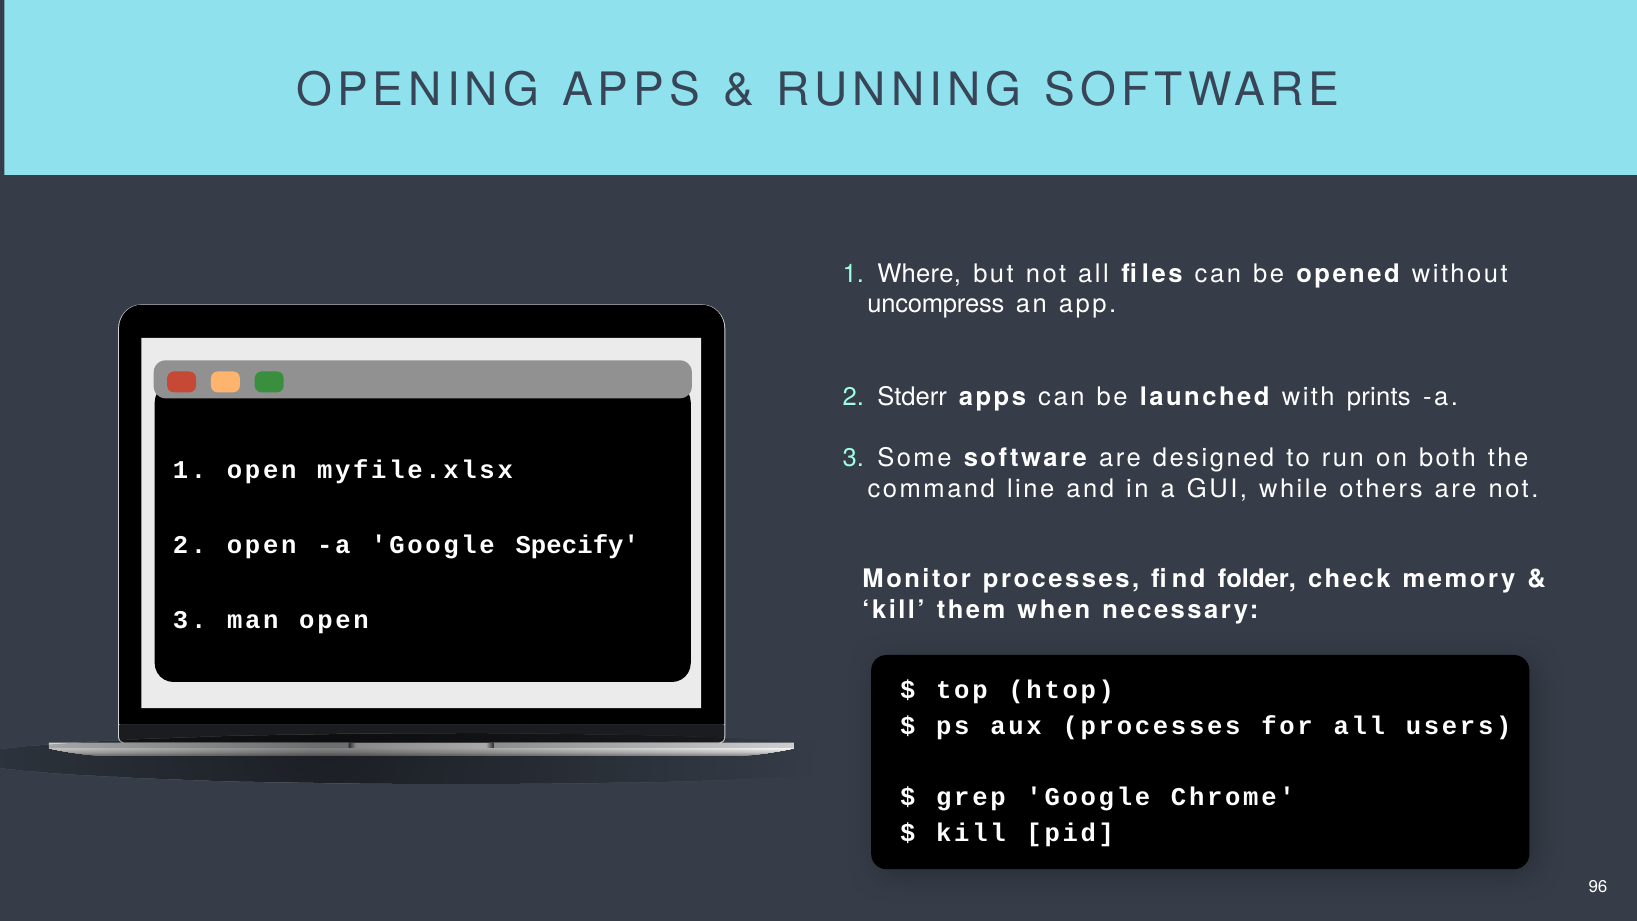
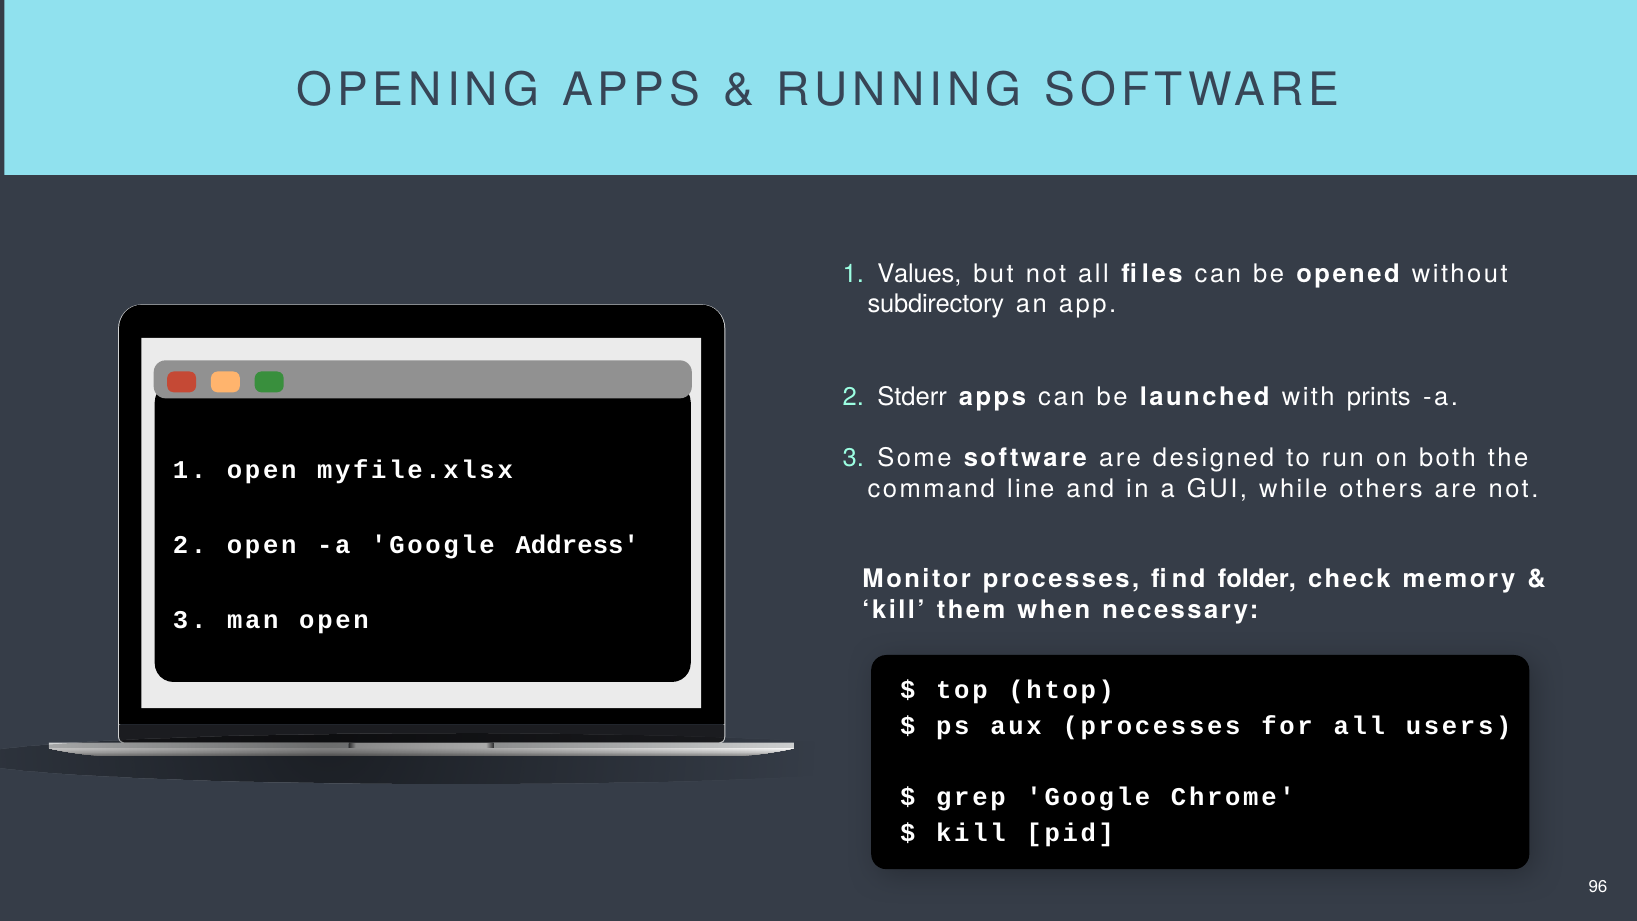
Where: Where -> Values (919, 274)
uncompress: uncompress -> subdirectory (936, 305)
Specify: Specify -> Address (577, 545)
